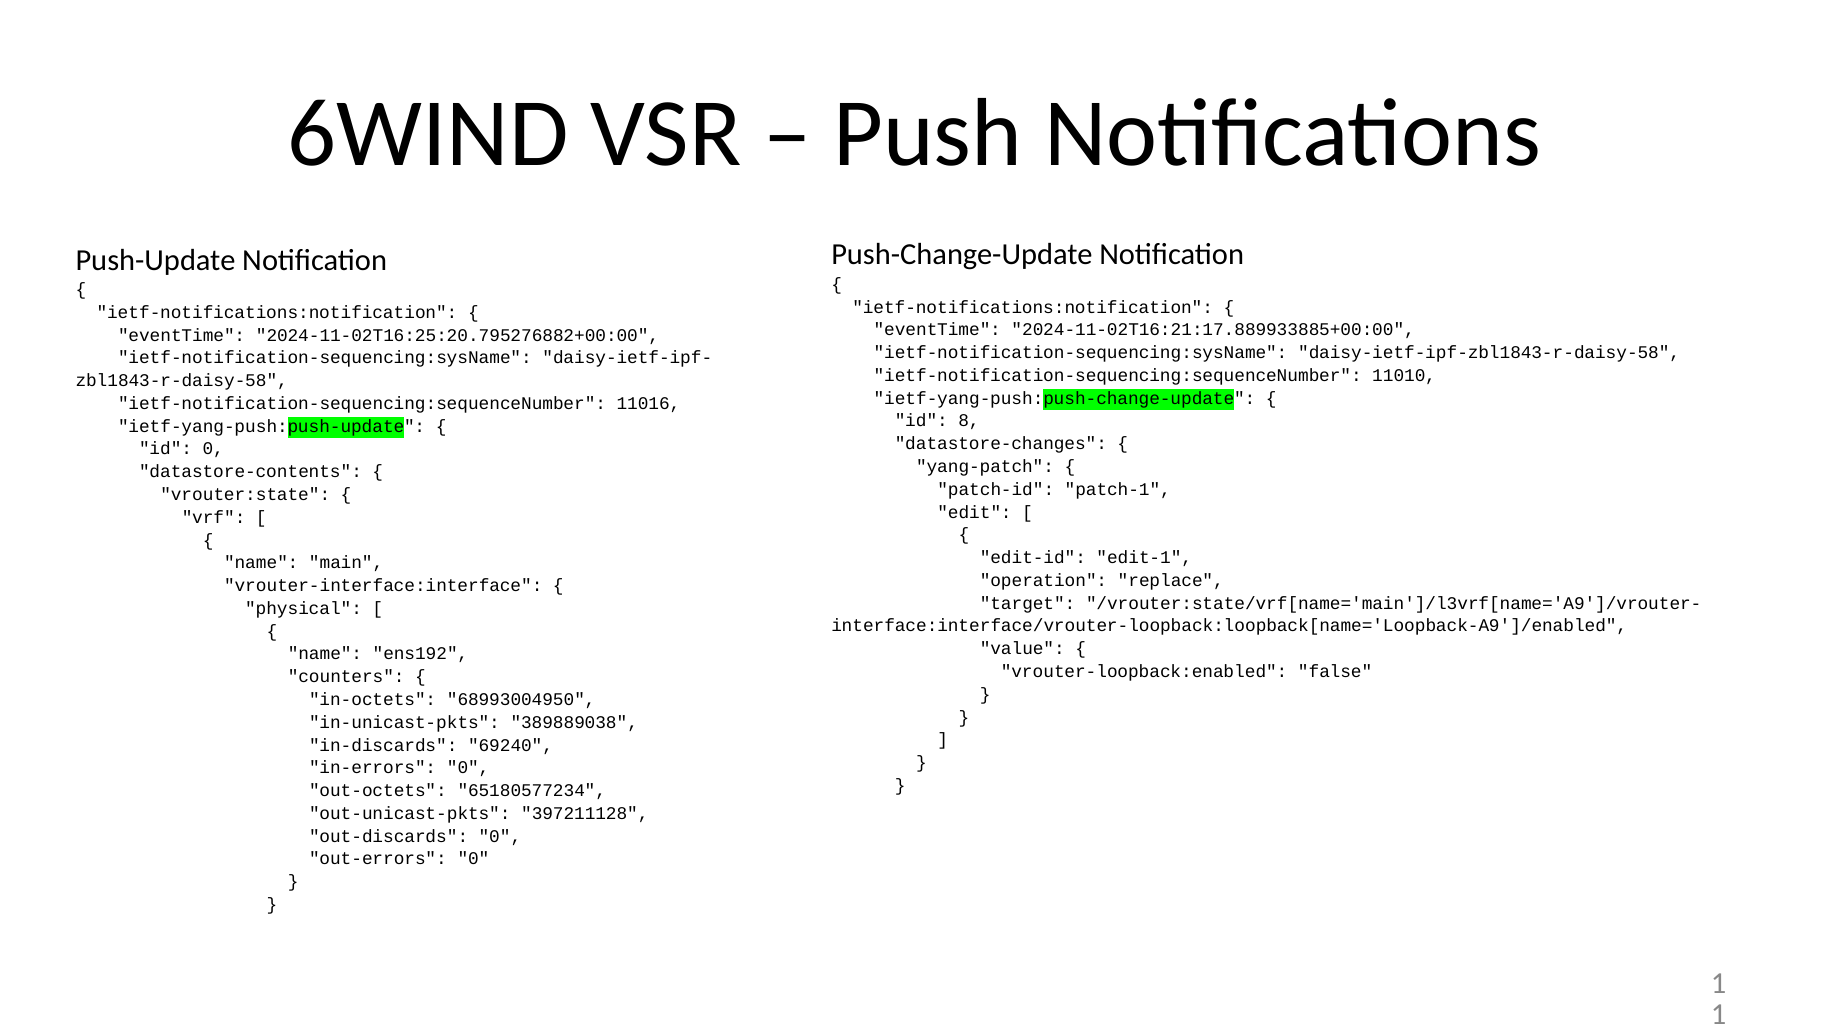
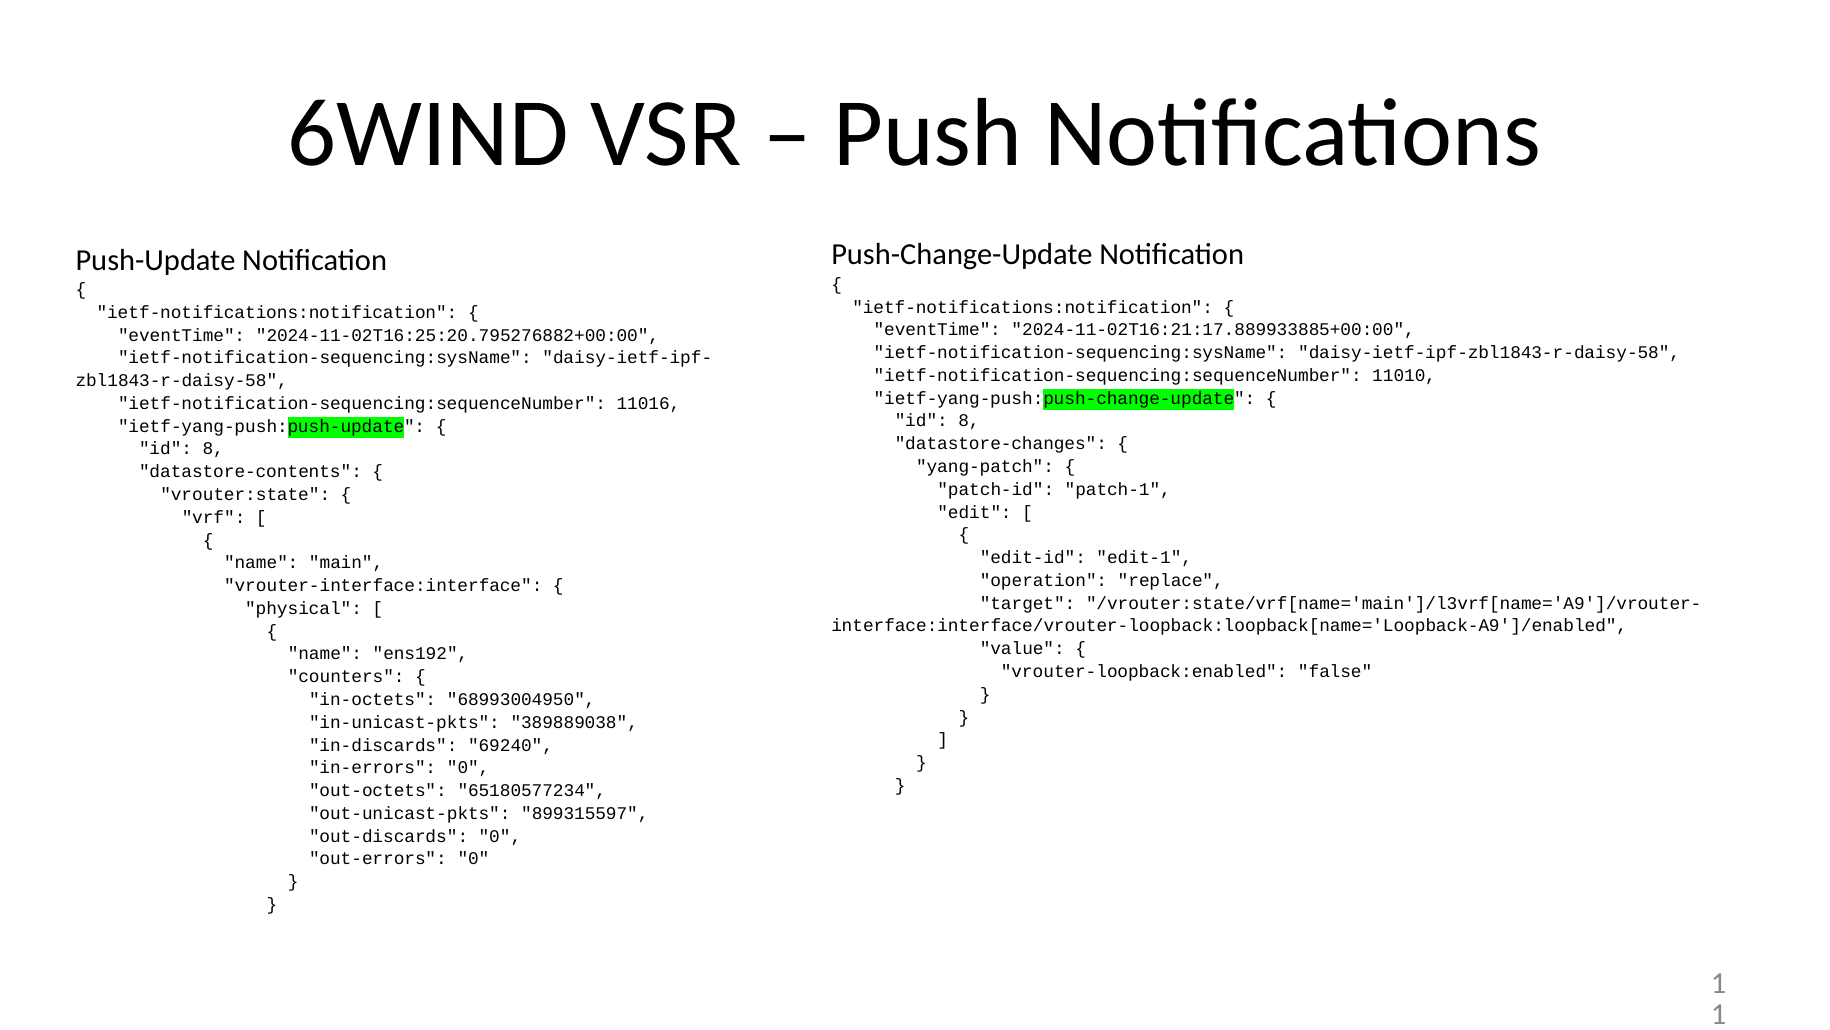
0: 0 -> 8 (213, 449)
397211128: 397211128 -> 899315597 (585, 813)
